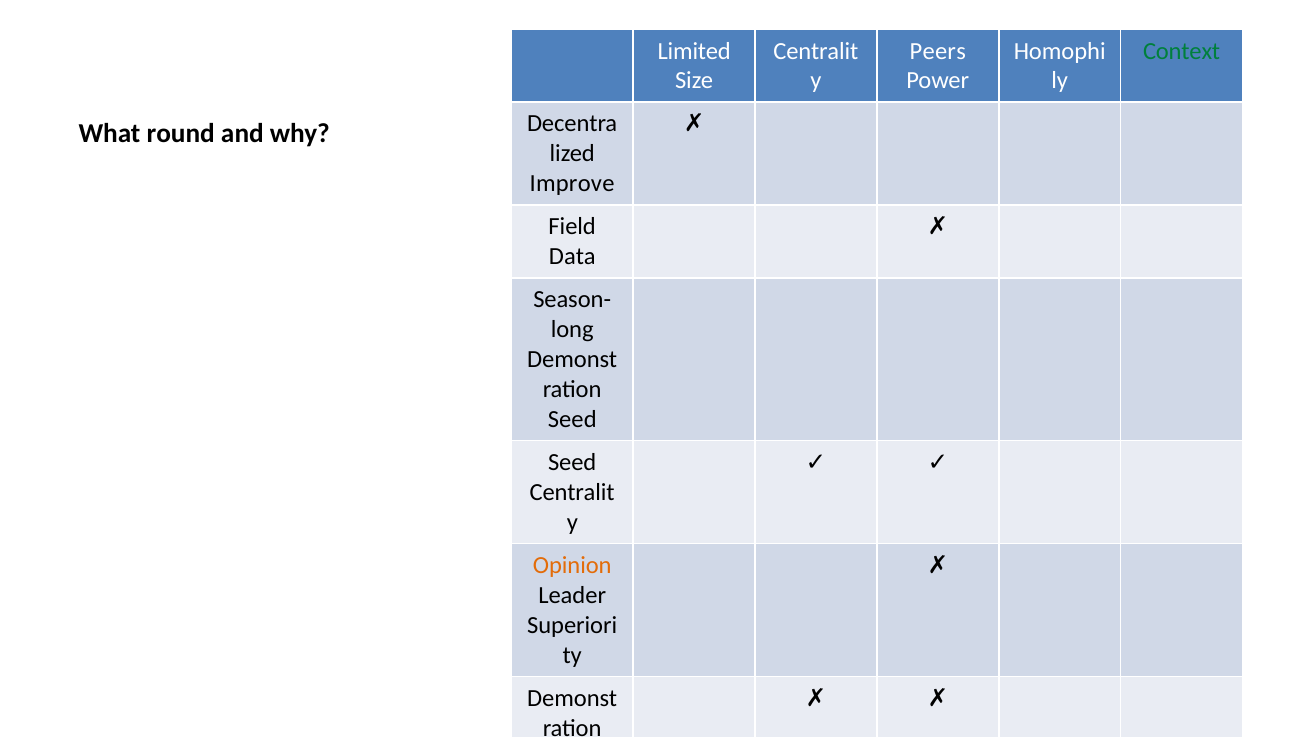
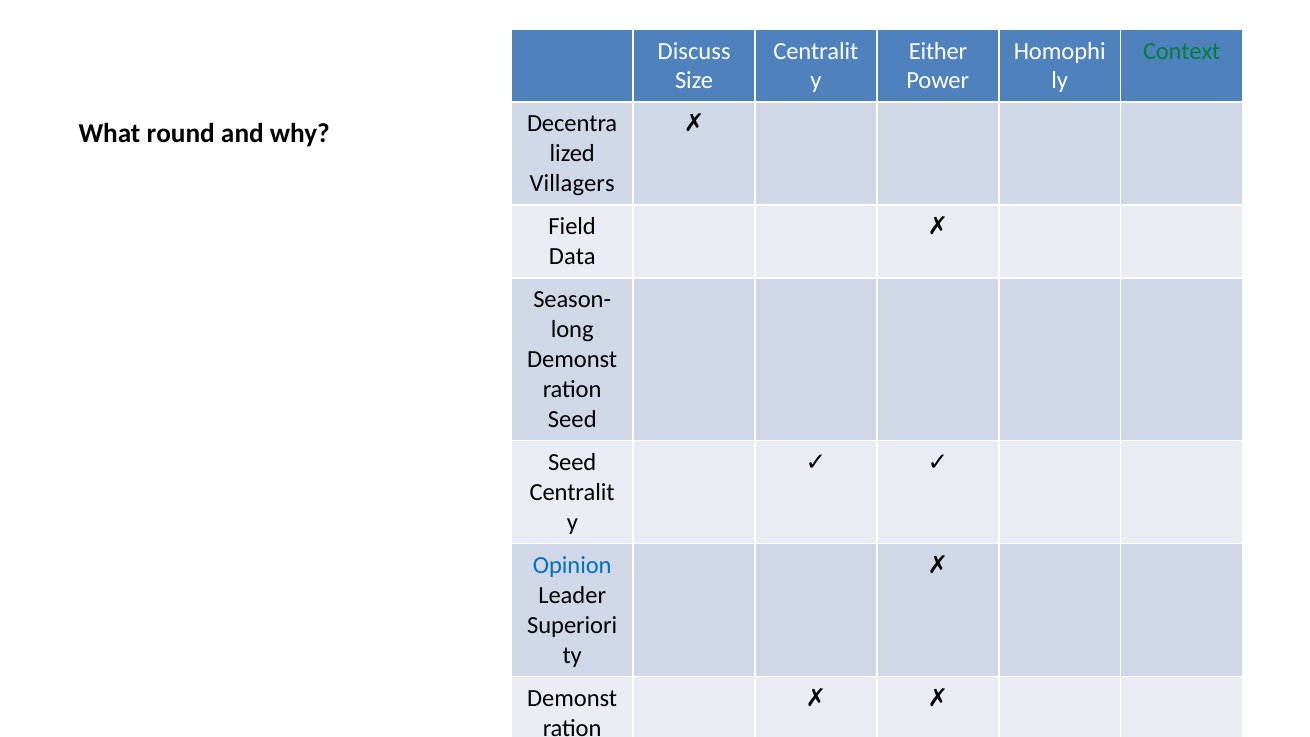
Limited: Limited -> Discuss (694, 51)
Peers: Peers -> Either (938, 51)
Improve: Improve -> Villagers (572, 184)
Opinion colour: orange -> blue (572, 565)
